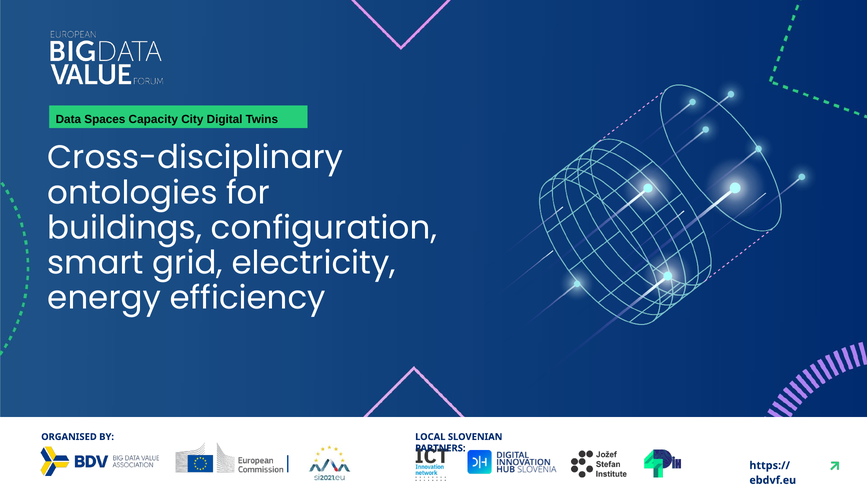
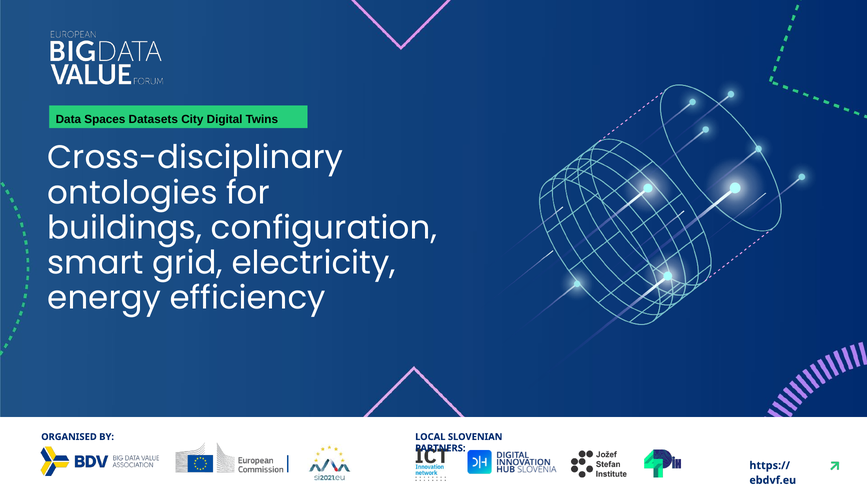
Capacity: Capacity -> Datasets (153, 119)
